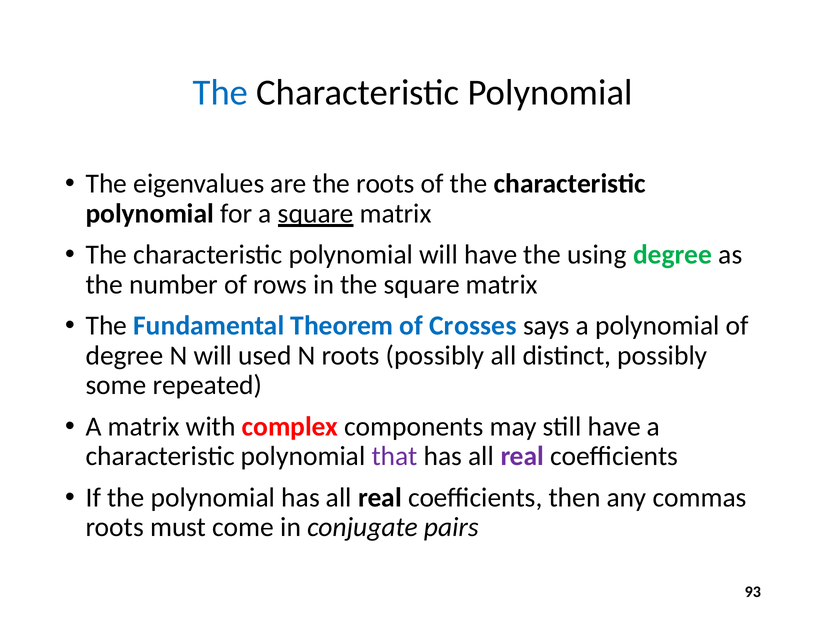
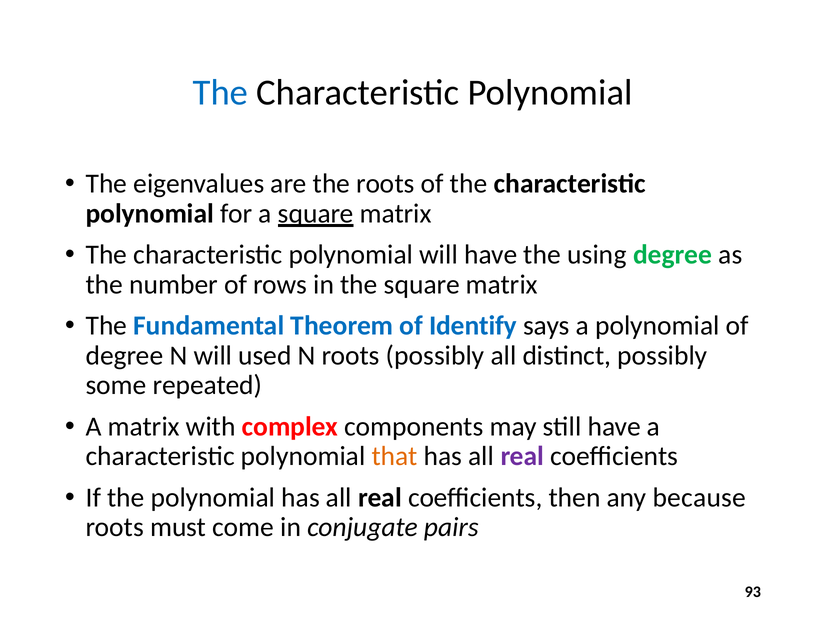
Crosses: Crosses -> Identify (473, 326)
that colour: purple -> orange (395, 456)
commas: commas -> because (699, 497)
